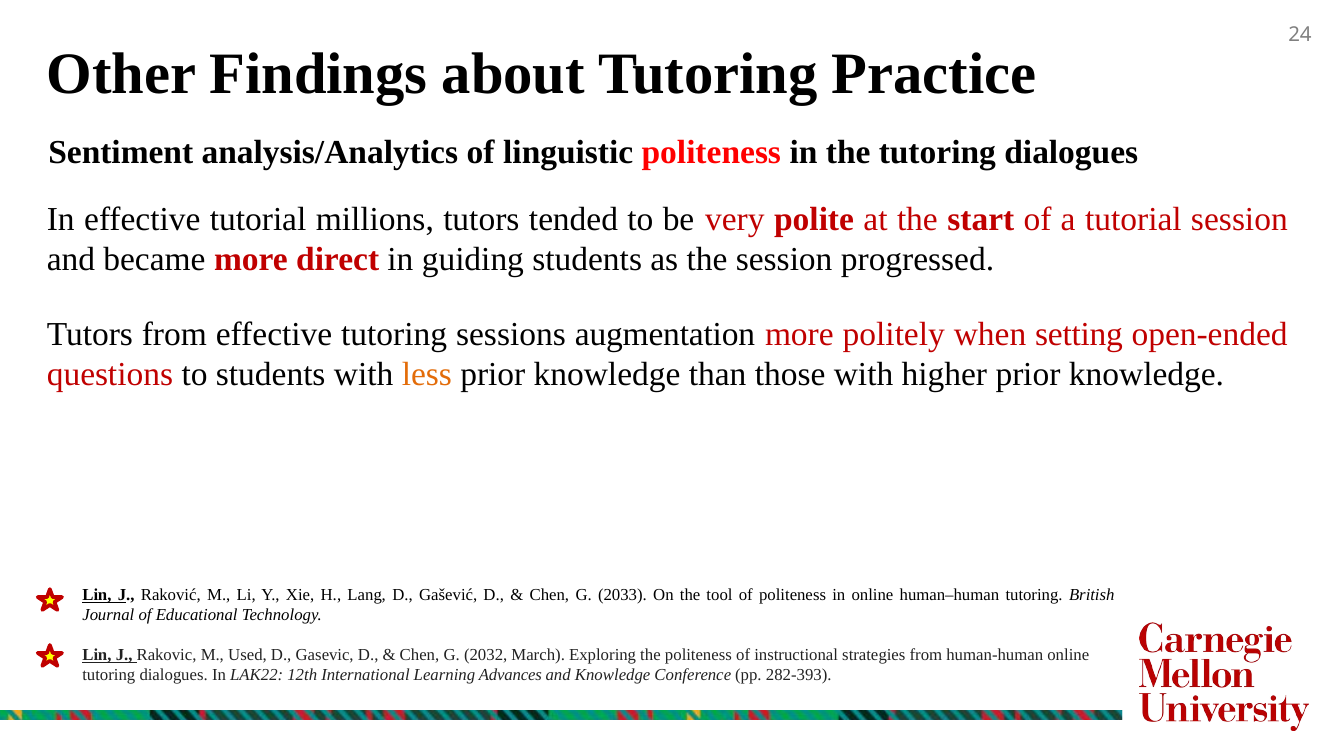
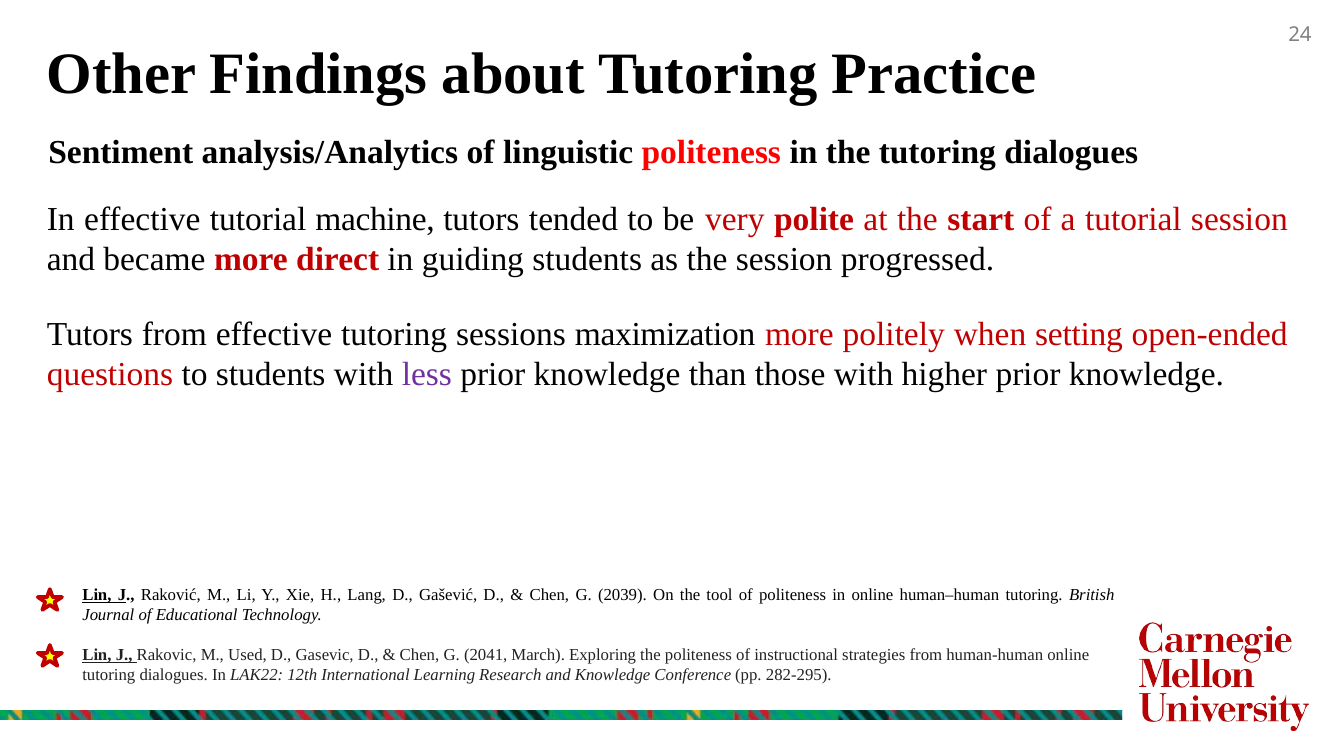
millions: millions -> machine (375, 219)
augmentation: augmentation -> maximization (665, 334)
less colour: orange -> purple (427, 375)
2033: 2033 -> 2039 (622, 595)
2032: 2032 -> 2041 (486, 655)
Advances: Advances -> Research (510, 675)
282-393: 282-393 -> 282-295 (799, 675)
